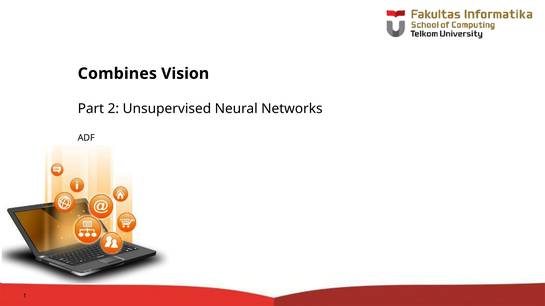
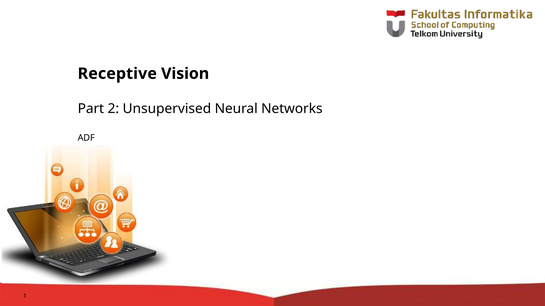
Combines: Combines -> Receptive (117, 74)
